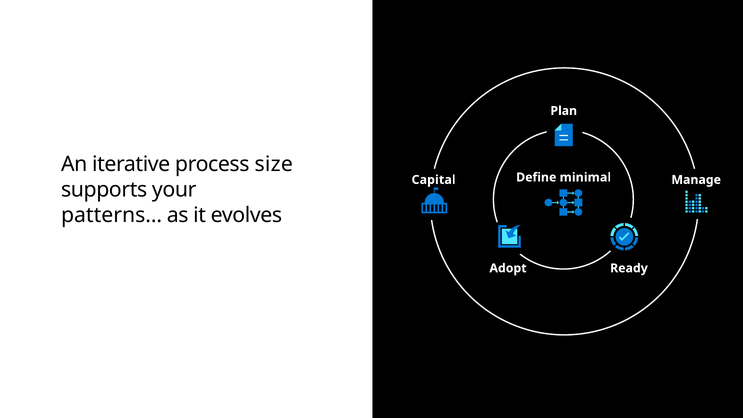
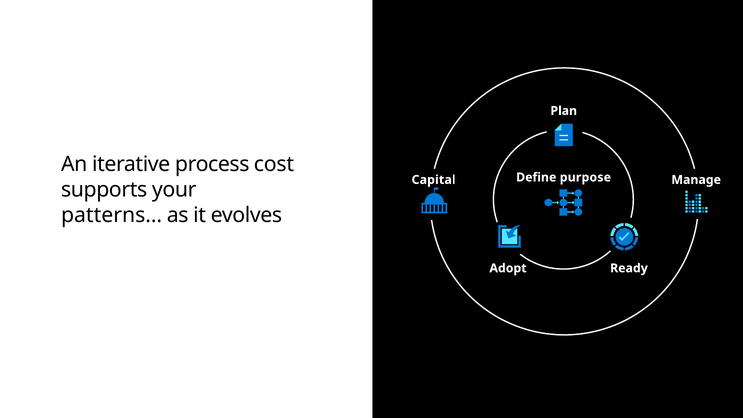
size: size -> cost (274, 164)
minimal: minimal -> purpose (585, 177)
